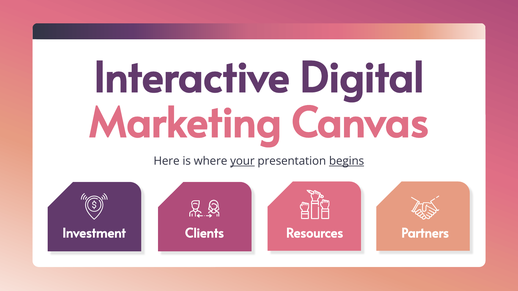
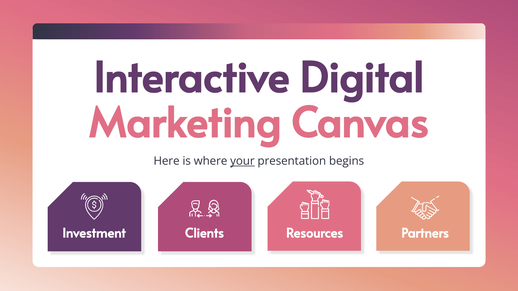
begins underline: present -> none (347, 161)
